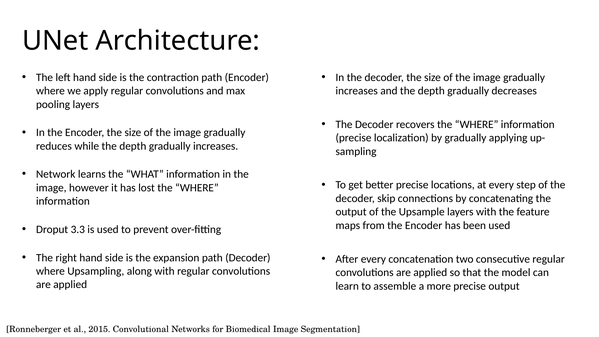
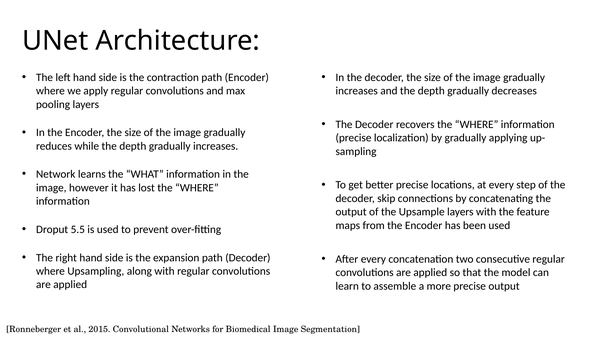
3.3: 3.3 -> 5.5 (78, 229)
